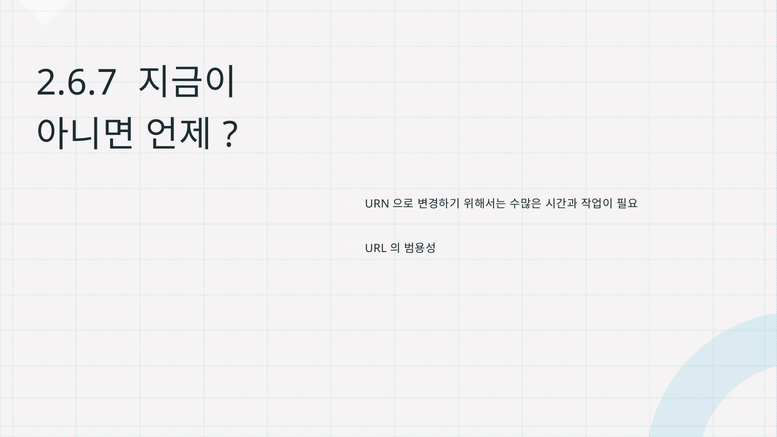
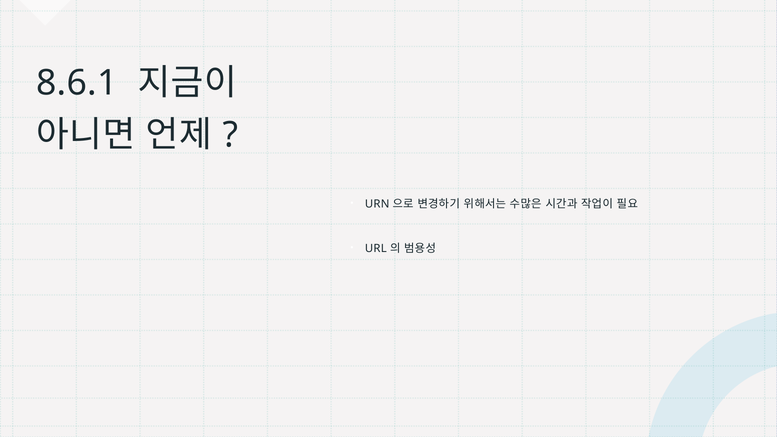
2.6.7: 2.6.7 -> 8.6.1 (77, 83)
